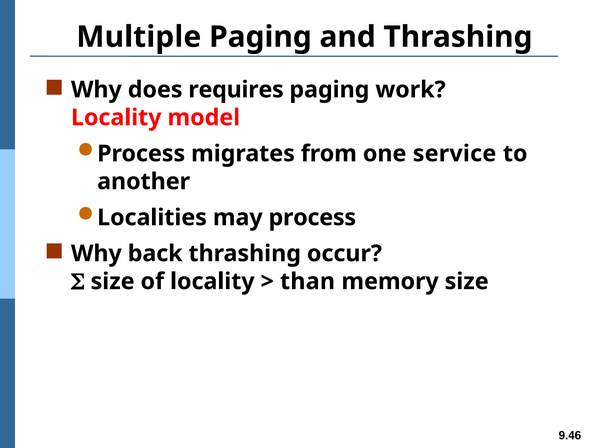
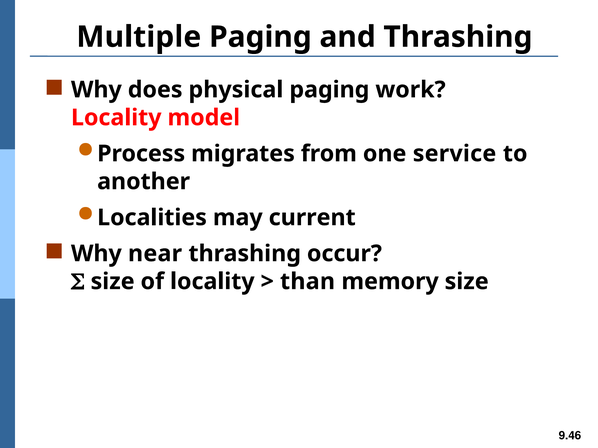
requires: requires -> physical (236, 90)
may process: process -> current (312, 218)
back: back -> near (155, 254)
